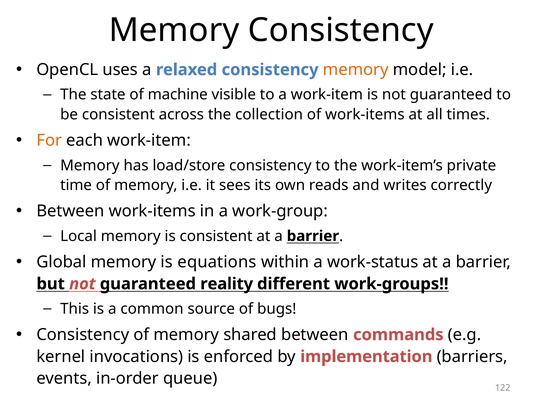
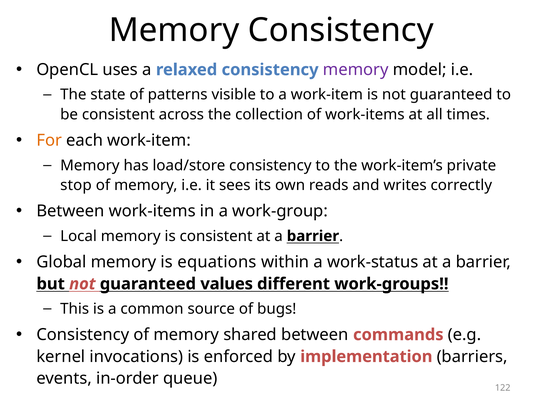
memory colour: orange -> purple (356, 70)
machine: machine -> patterns (178, 95)
time: time -> stop (76, 185)
reality: reality -> values (227, 284)
